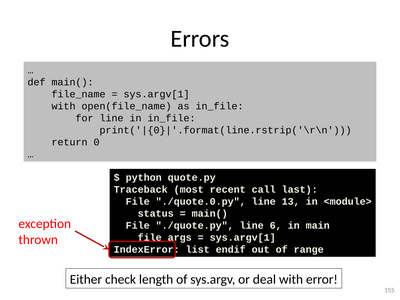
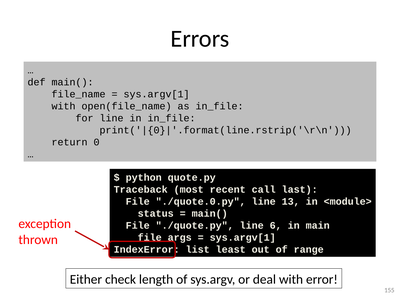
endif: endif -> least (231, 250)
